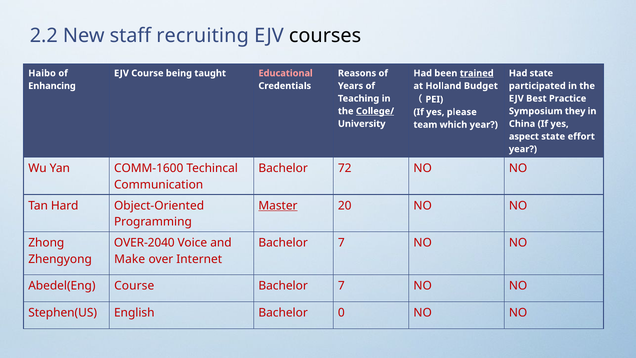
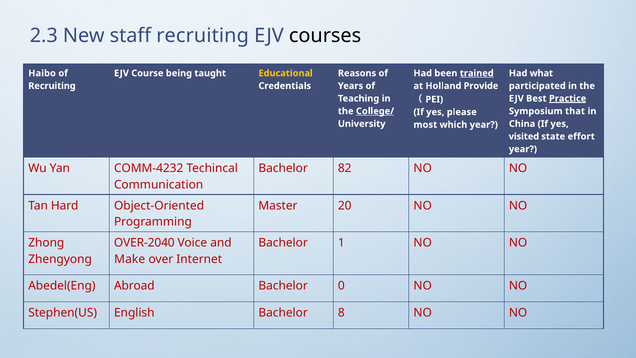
2.2: 2.2 -> 2.3 (44, 36)
Educational colour: pink -> yellow (286, 73)
Had state: state -> what (541, 73)
Enhancing: Enhancing -> Recruiting (52, 86)
Budget: Budget -> Provide (481, 86)
Practice underline: none -> present (568, 98)
they: they -> that (575, 111)
team: team -> most (425, 125)
aspect: aspect -> visited (524, 136)
COMM-1600: COMM-1600 -> COMM-4232 (149, 168)
72: 72 -> 82 (345, 168)
Master underline: present -> none (278, 206)
7: 7 -> 1 (341, 243)
Abedel(Eng Course: Course -> Abroad (134, 286)
7: 7 -> 0 (341, 286)
0: 0 -> 8 (341, 313)
